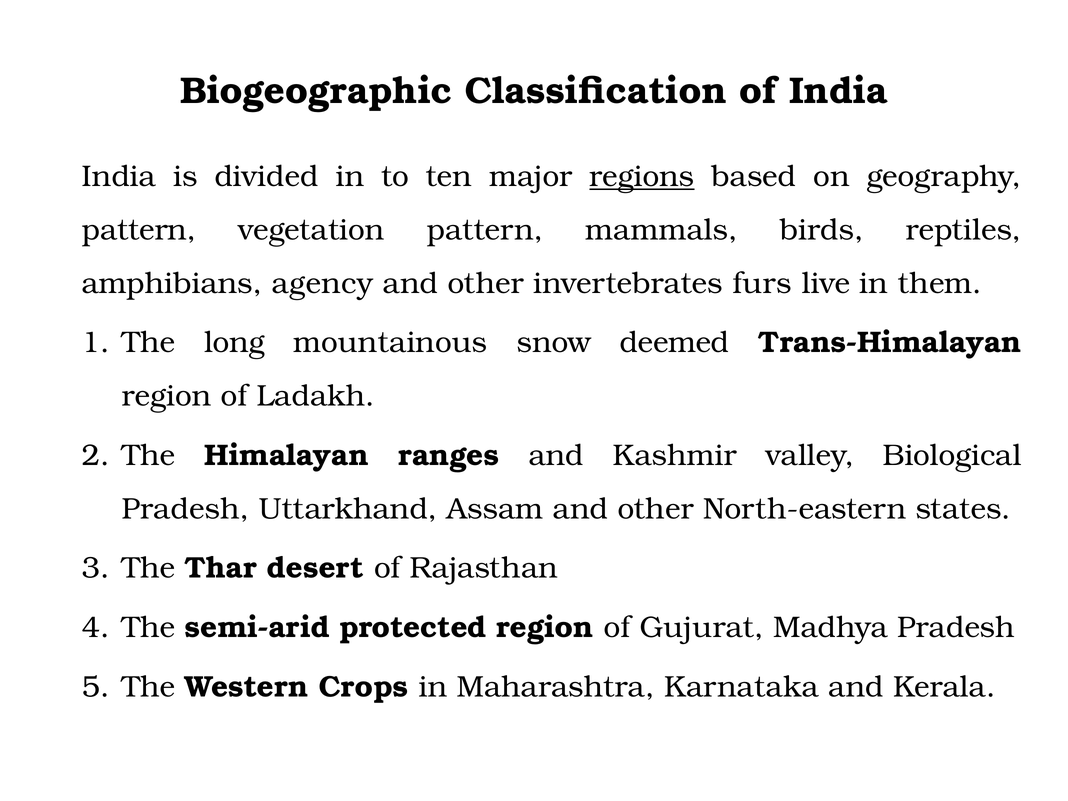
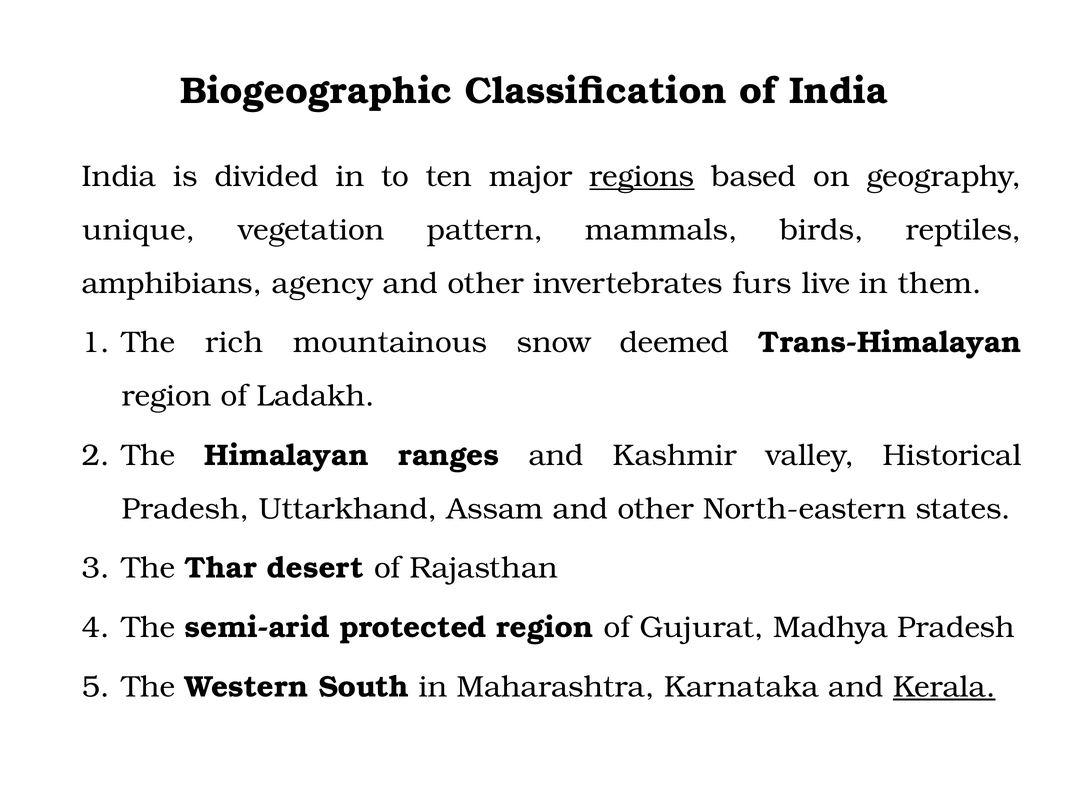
pattern: pattern -> unique (139, 230)
long: long -> rich (234, 343)
Biological: Biological -> Historical (952, 455)
Crops: Crops -> South (364, 687)
Kerala underline: none -> present (944, 687)
